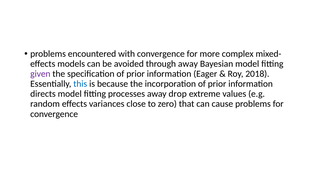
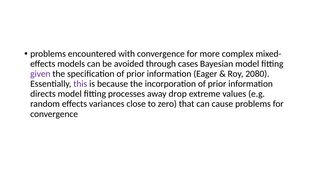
through away: away -> cases (188, 64)
2018: 2018 -> 2080 (257, 74)
this colour: blue -> purple (80, 84)
